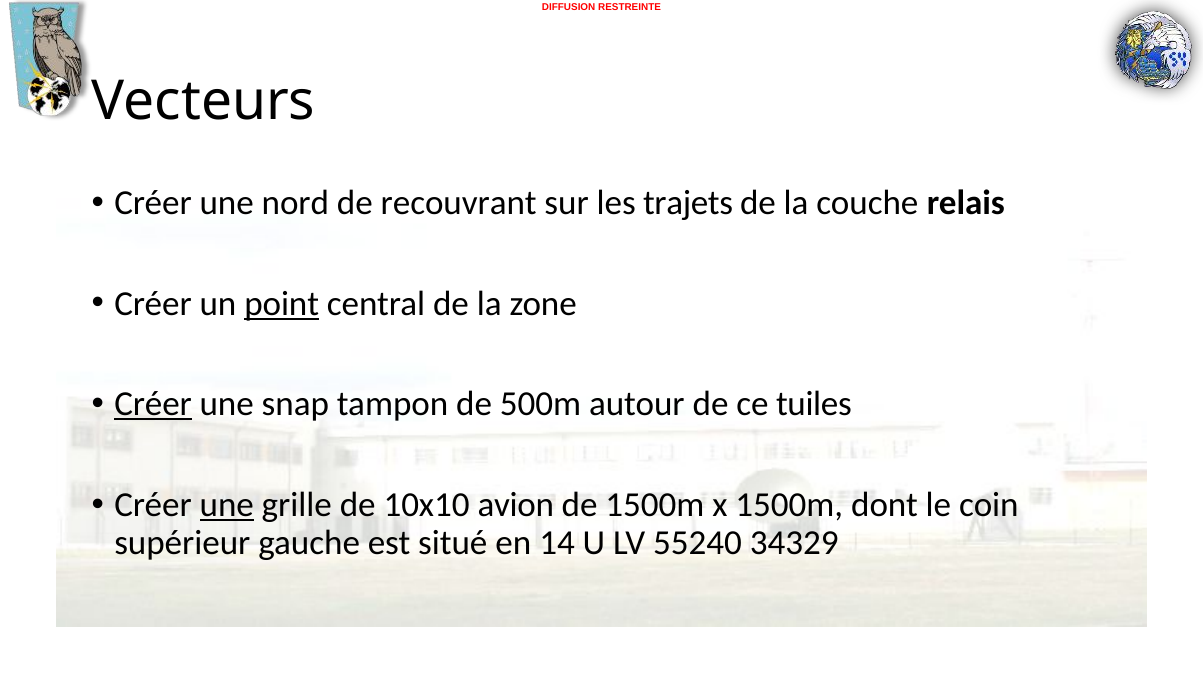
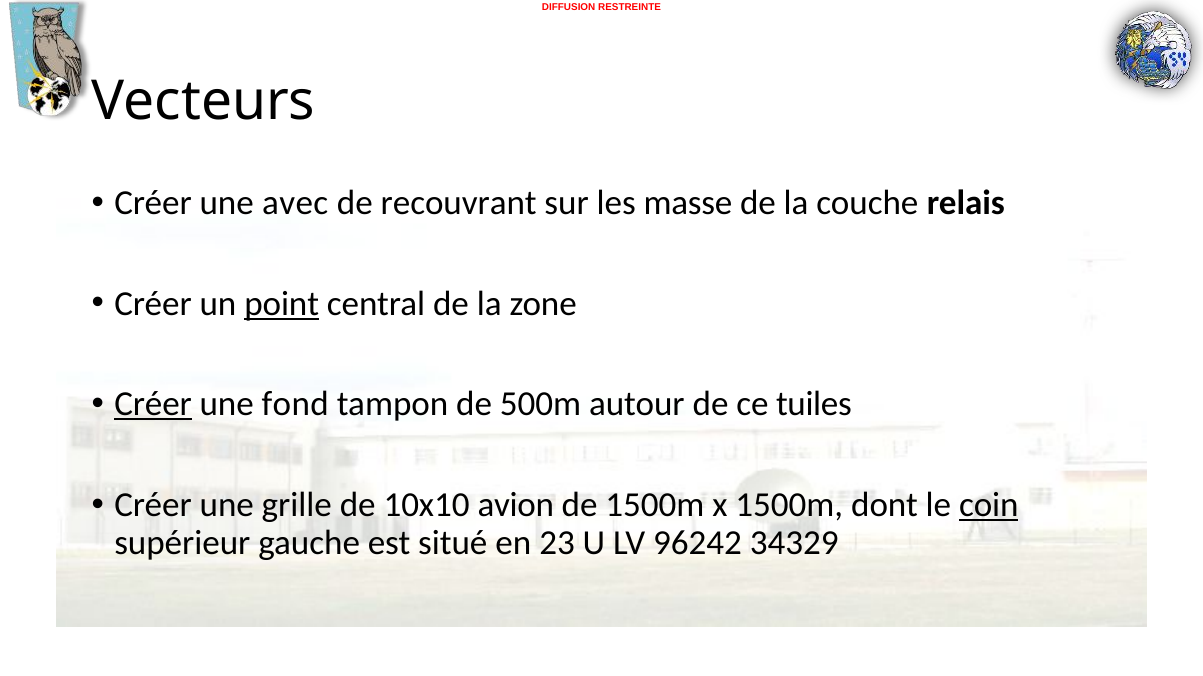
nord: nord -> avec (295, 203)
trajets: trajets -> masse (688, 203)
snap: snap -> fond (295, 405)
une underline: present -> none (227, 505)
coin underline: none -> present (989, 505)
14: 14 -> 23 (557, 543)
55240: 55240 -> 96242 (698, 543)
